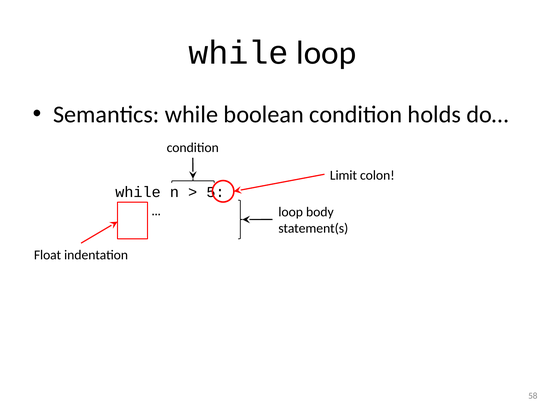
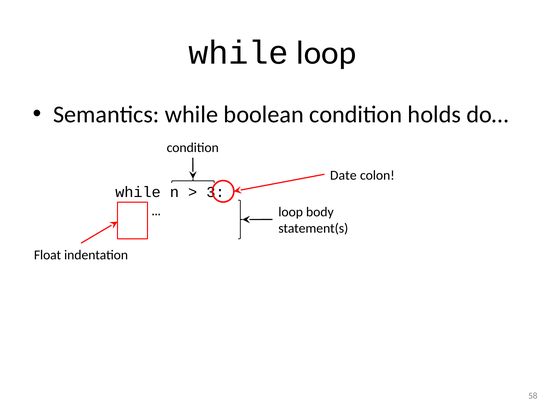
Limit: Limit -> Date (343, 175)
5: 5 -> 3 (215, 192)
